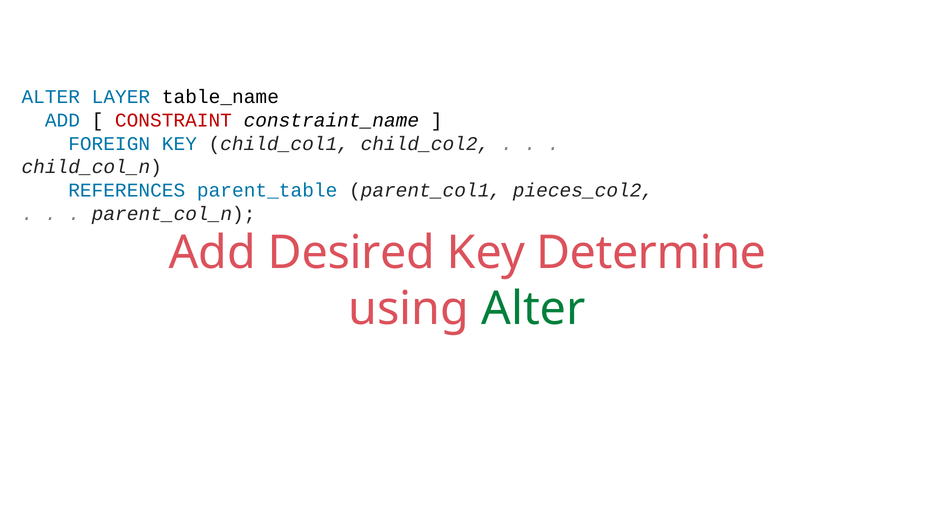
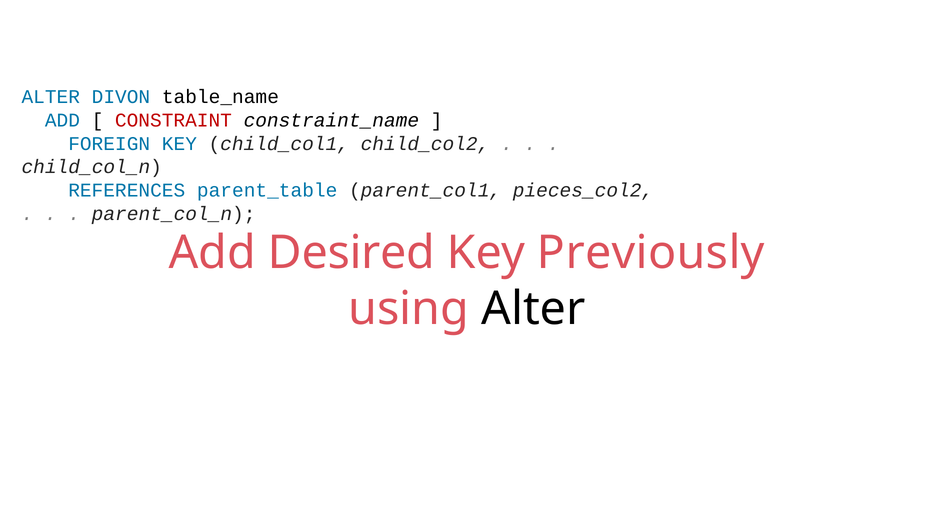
LAYER: LAYER -> DIVON (121, 97)
Determine: Determine -> Previously (651, 253)
Alter colour: green -> black (533, 309)
